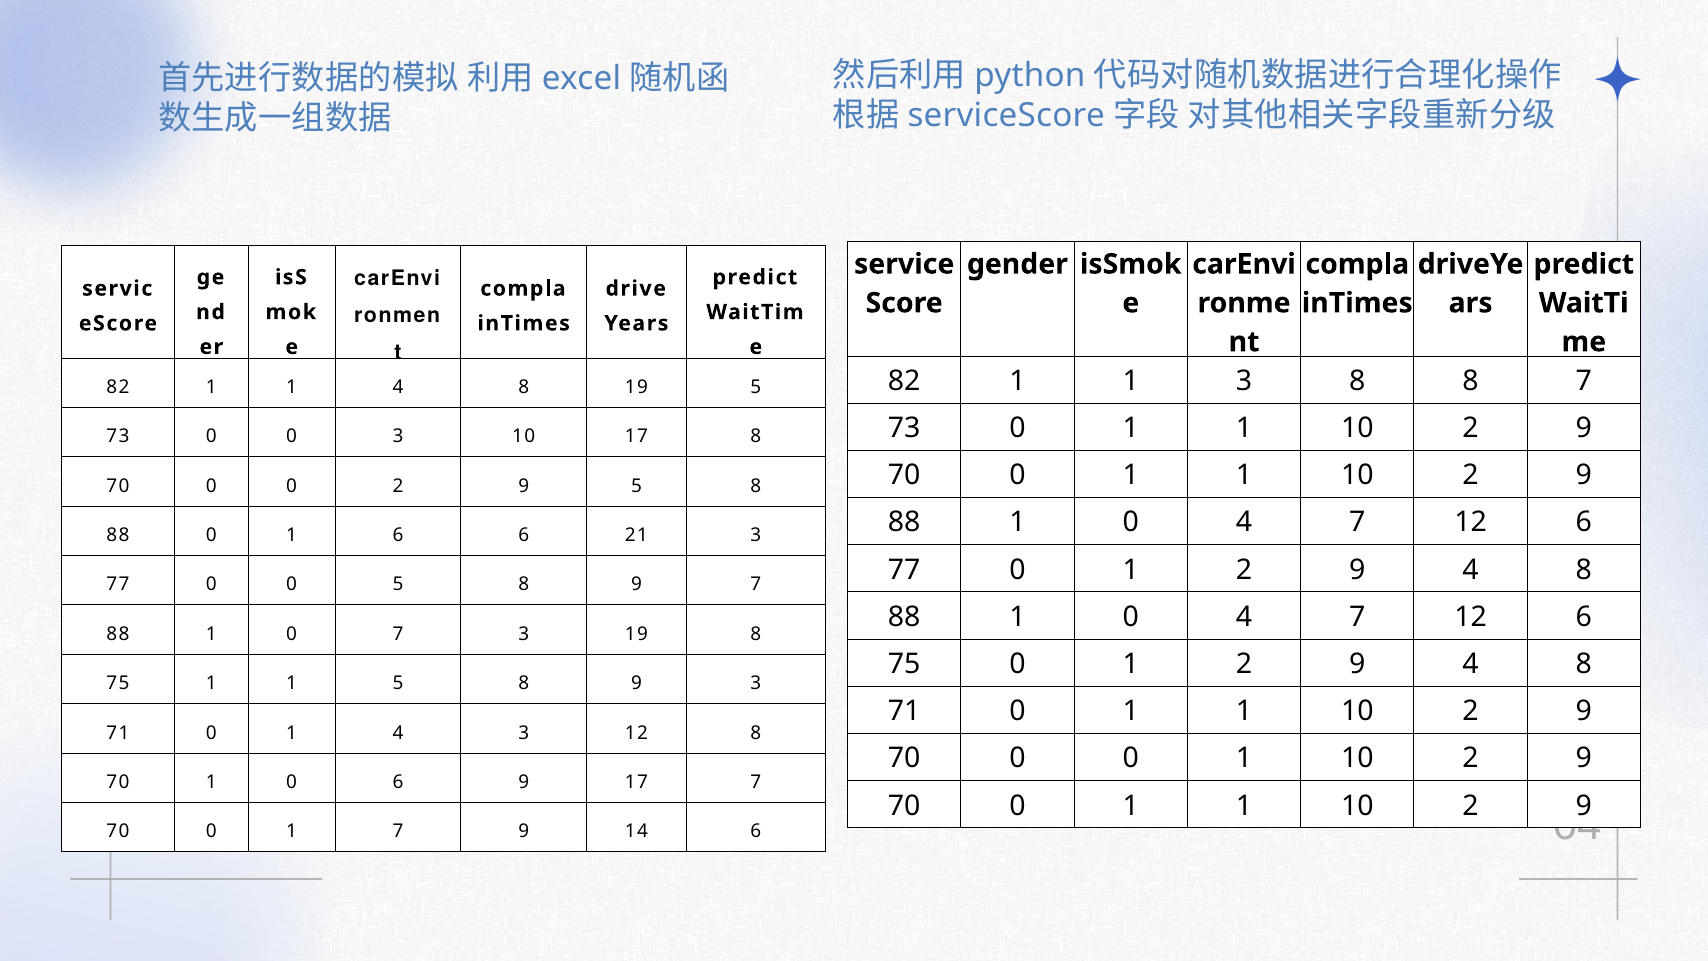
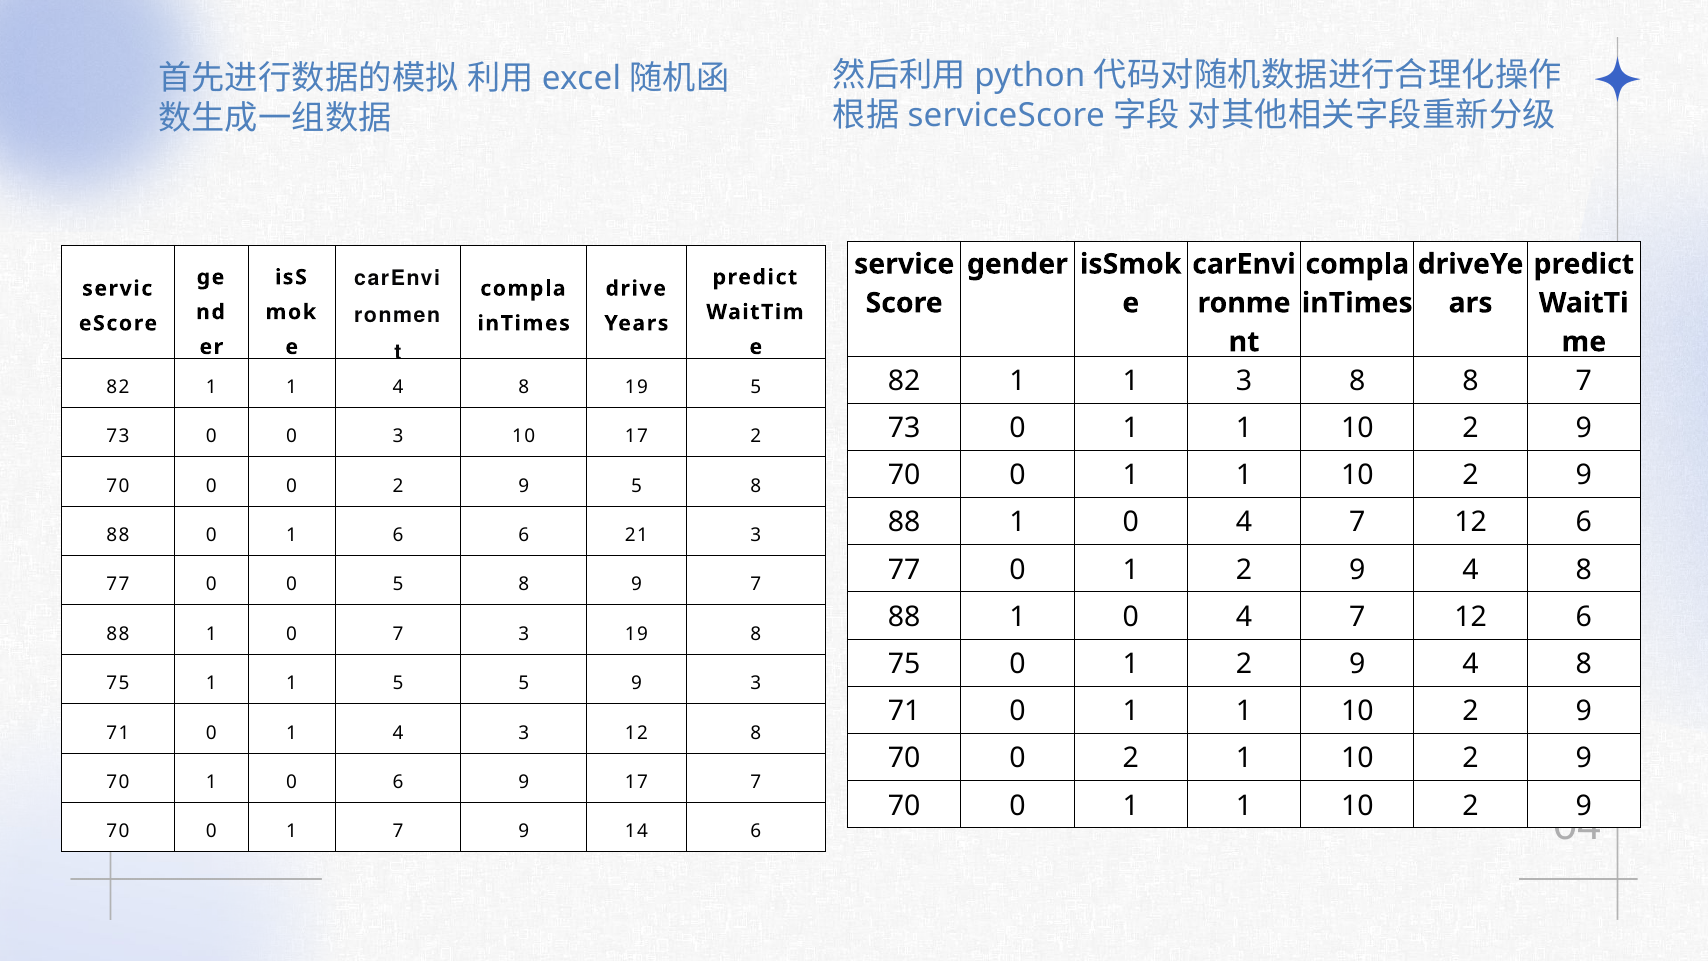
17 8: 8 -> 2 (756, 436)
1 5 8: 8 -> 5 (524, 683)
0: 0 -> 2 (1131, 758)
